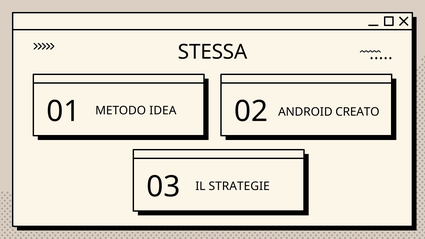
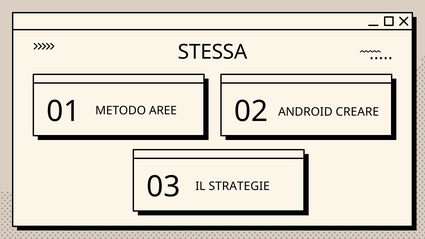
IDEA: IDEA -> AREE (163, 111)
CREATO: CREATO -> CREARE (357, 112)
